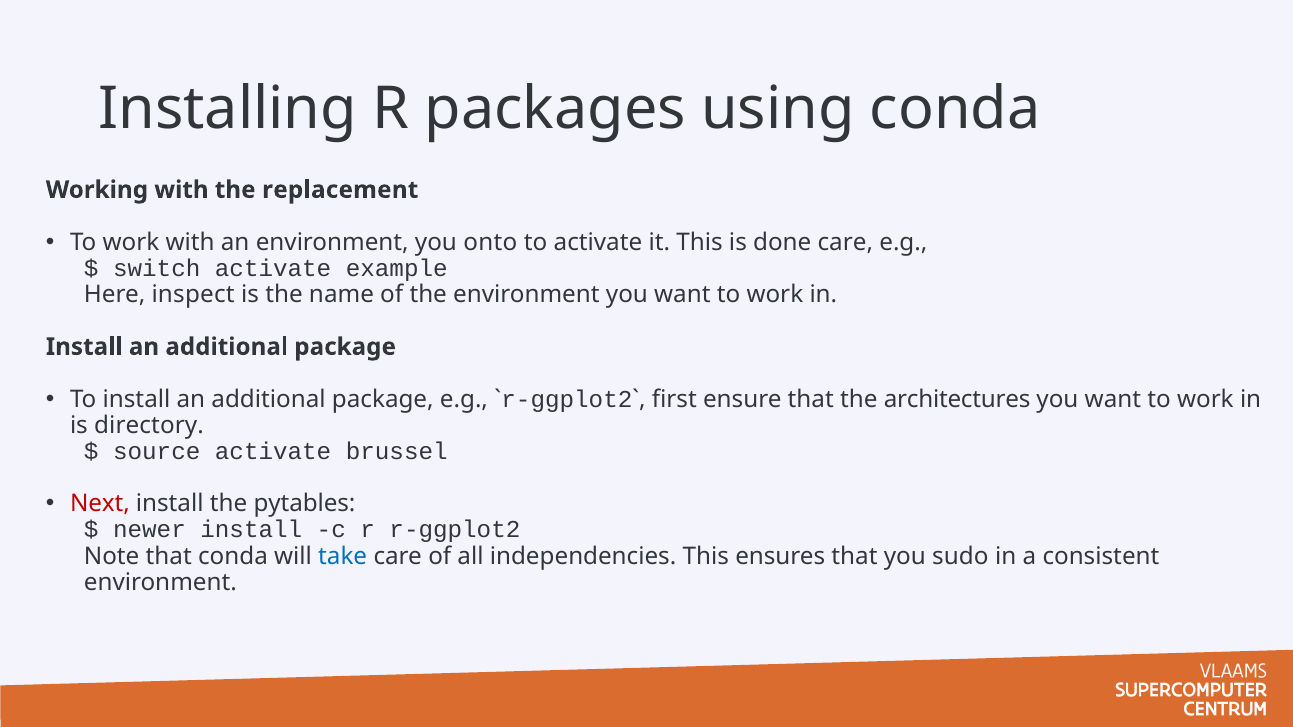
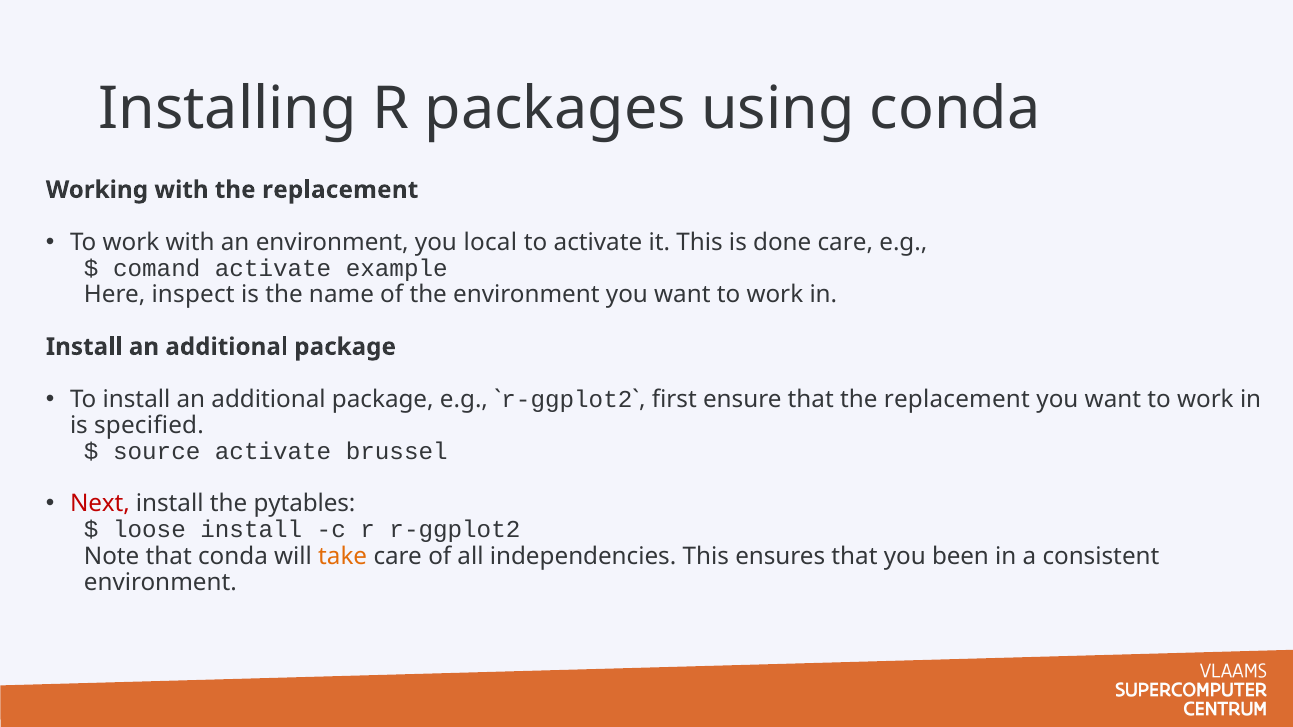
onto: onto -> local (490, 242)
switch: switch -> comand (157, 268)
that the architectures: architectures -> replacement (957, 399)
directory: directory -> specified (149, 425)
newer: newer -> loose (149, 530)
take colour: blue -> orange (343, 556)
sudo: sudo -> been (961, 556)
